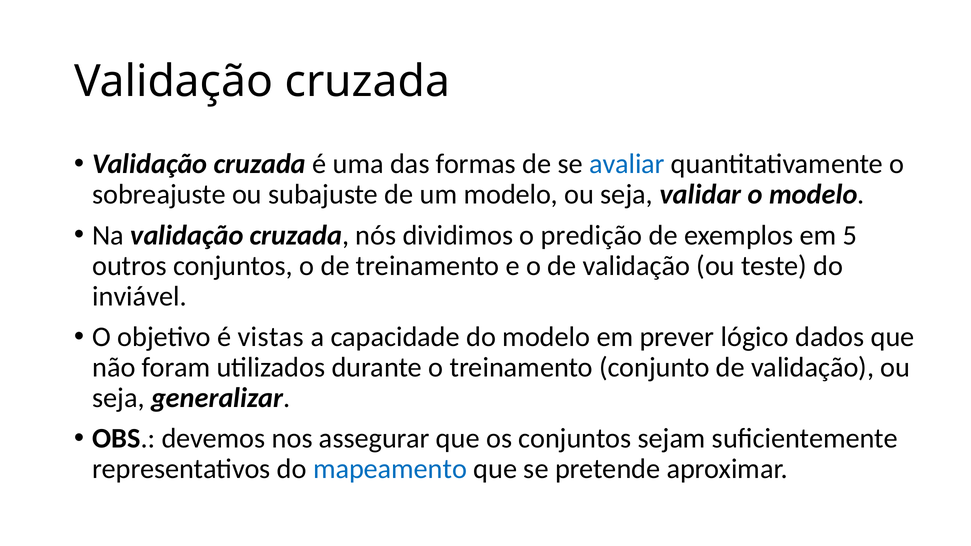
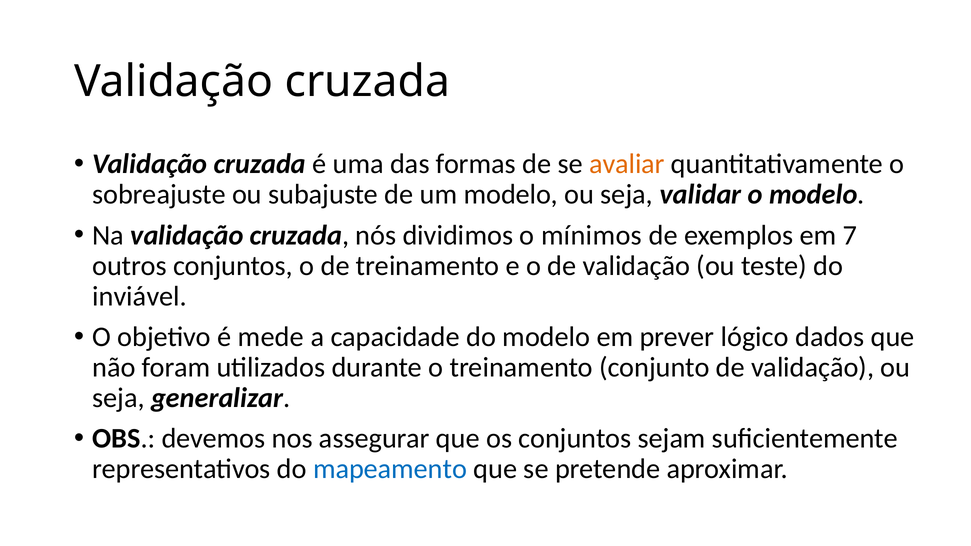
avaliar colour: blue -> orange (627, 164)
predição: predição -> mínimos (591, 235)
5: 5 -> 7 (850, 235)
vistas: vistas -> mede (271, 337)
